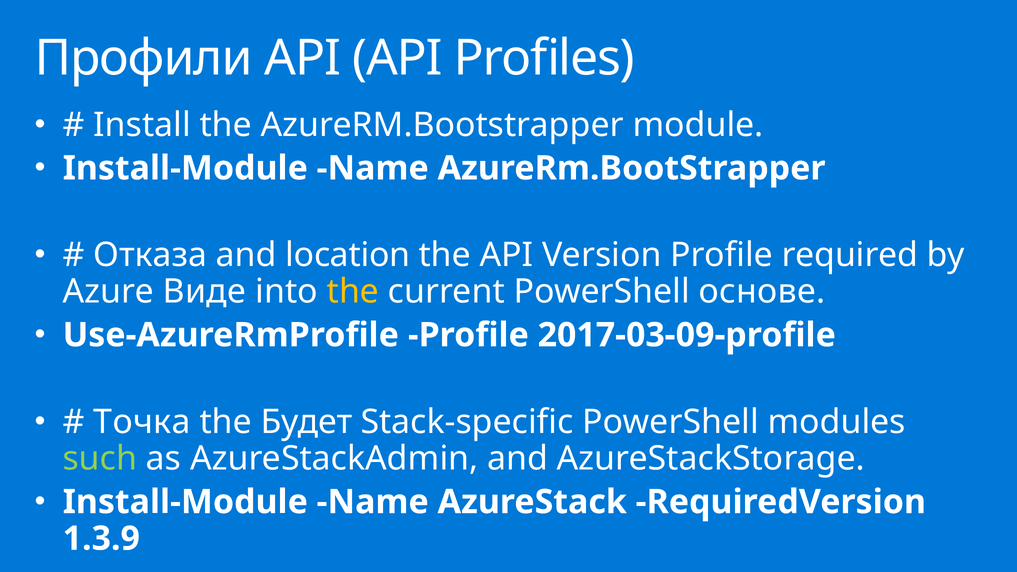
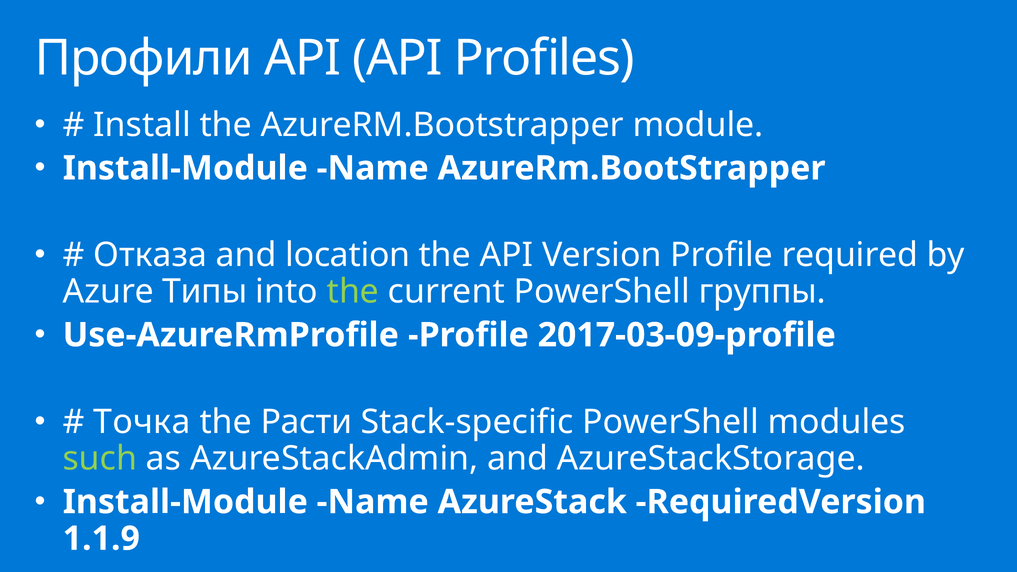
Виде: Виде -> Типы (205, 292)
the colour: yellow -> light green (353, 292)
основе: основе -> группы (762, 292)
Будет: Будет -> Расти (306, 422)
1.3.9: 1.3.9 -> 1.1.9 (101, 539)
